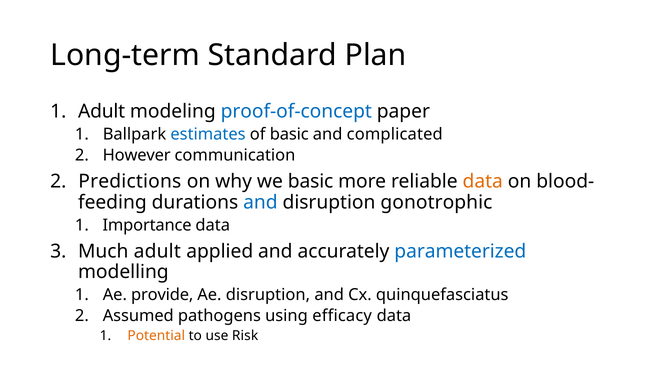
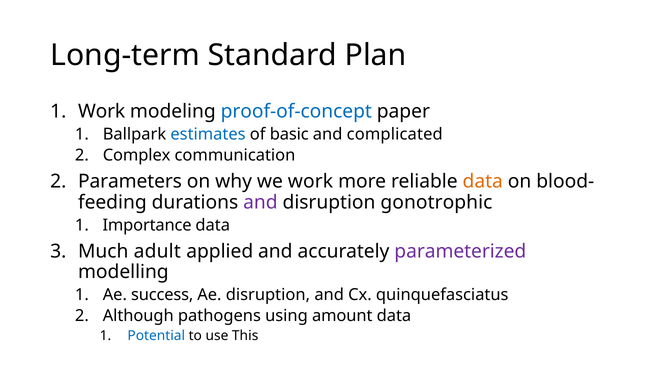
Adult: Adult -> Work (102, 111)
However: However -> Complex (137, 155)
Predictions: Predictions -> Parameters (130, 181)
we basic: basic -> work (310, 181)
and colour: blue -> purple (260, 202)
parameterized colour: blue -> purple (460, 251)
provide: provide -> success (162, 295)
Assumed: Assumed -> Although (138, 316)
efficacy: efficacy -> amount (342, 316)
Potential colour: orange -> blue (156, 336)
Risk: Risk -> This (245, 336)
